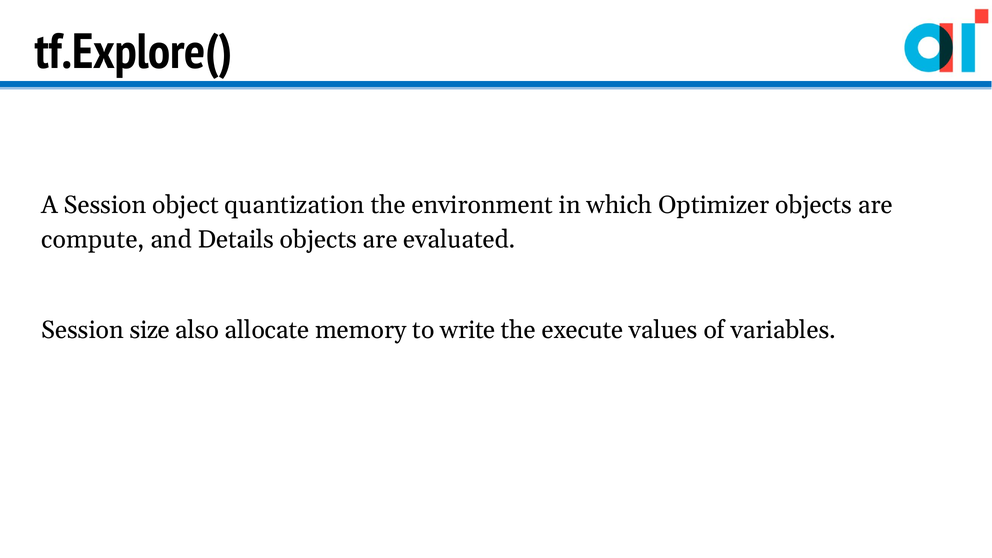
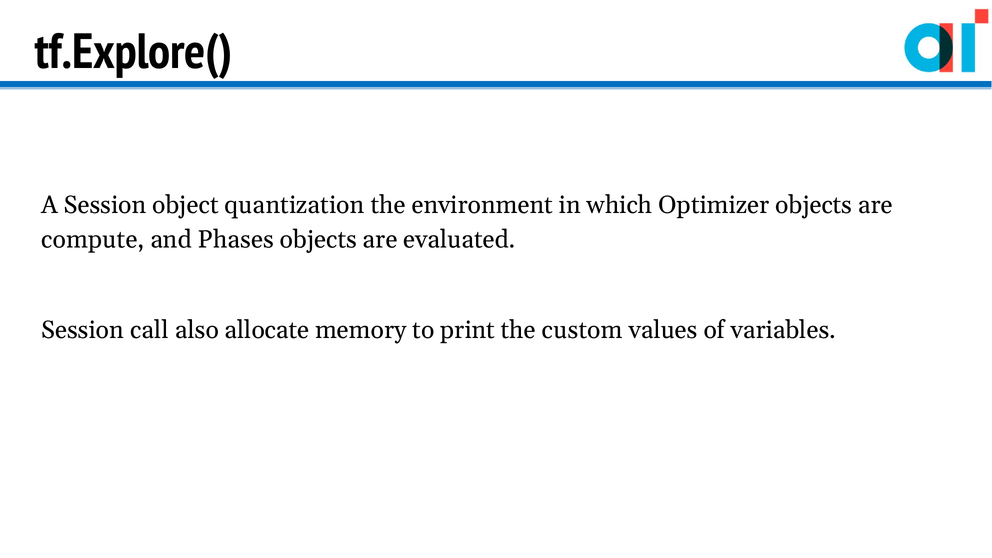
Details: Details -> Phases (236, 240)
size: size -> call (149, 330)
write: write -> print (468, 330)
execute: execute -> custom (582, 330)
